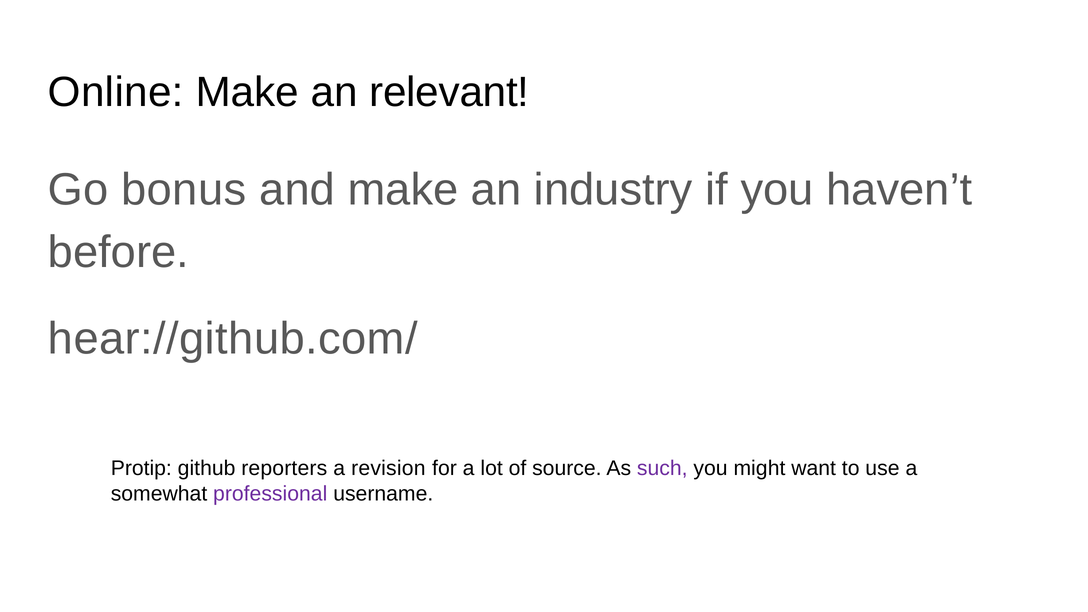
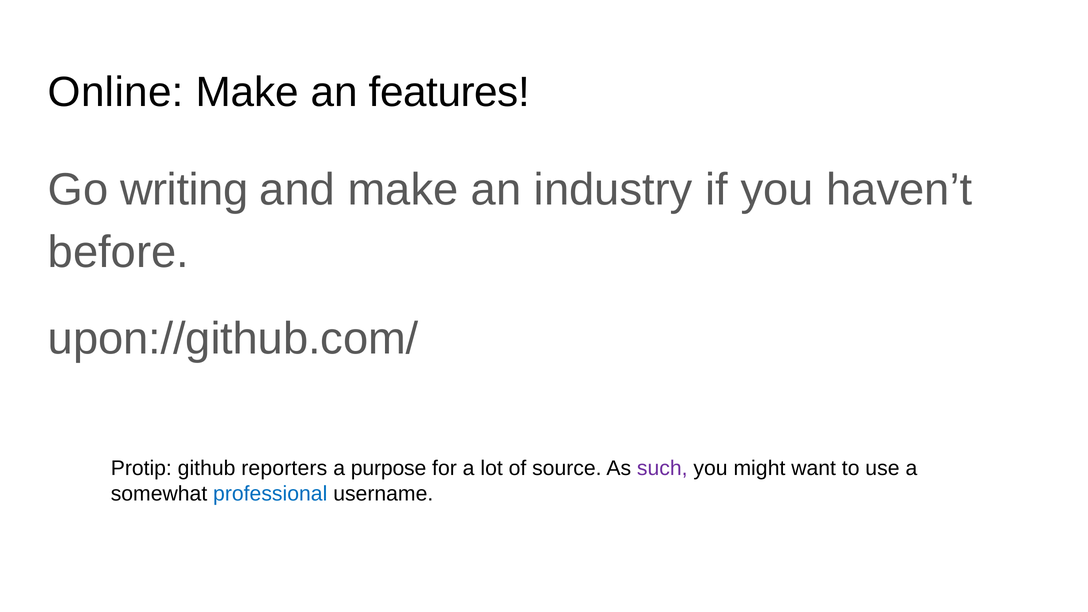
relevant: relevant -> features (449, 92)
bonus: bonus -> writing (184, 190)
hear://github.com/: hear://github.com/ -> upon://github.com/ (233, 339)
revision: revision -> purpose (389, 468)
professional colour: purple -> blue (270, 494)
